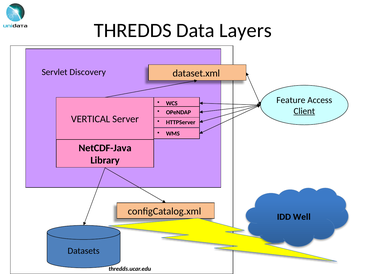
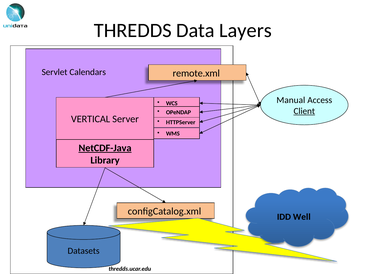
Discovery: Discovery -> Calendars (88, 72)
dataset.xml: dataset.xml -> remote.xml (196, 73)
Feature: Feature -> Manual (291, 100)
NetCDF-Java underline: none -> present (105, 148)
